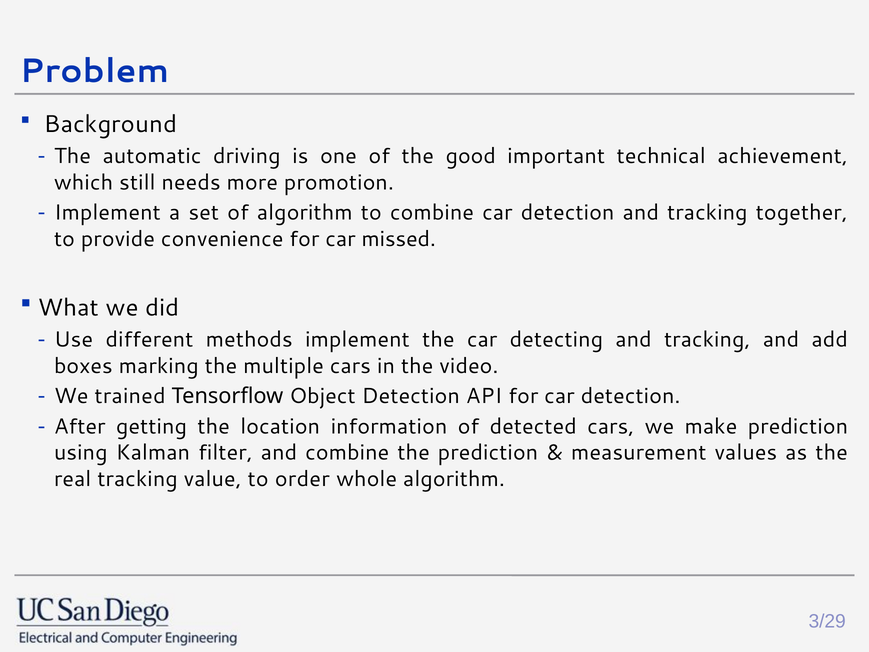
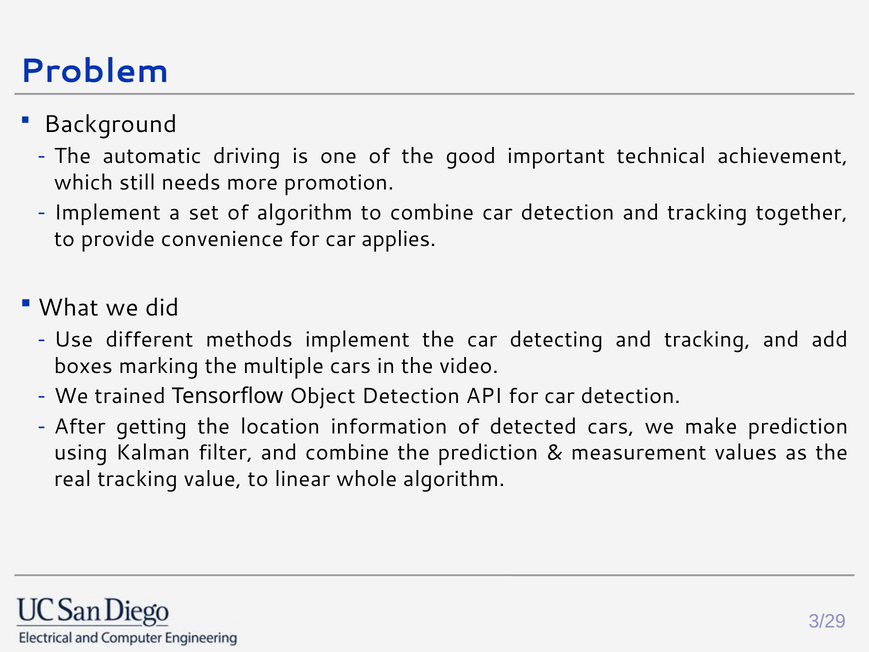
missed: missed -> applies (399, 239)
order: order -> linear (302, 479)
